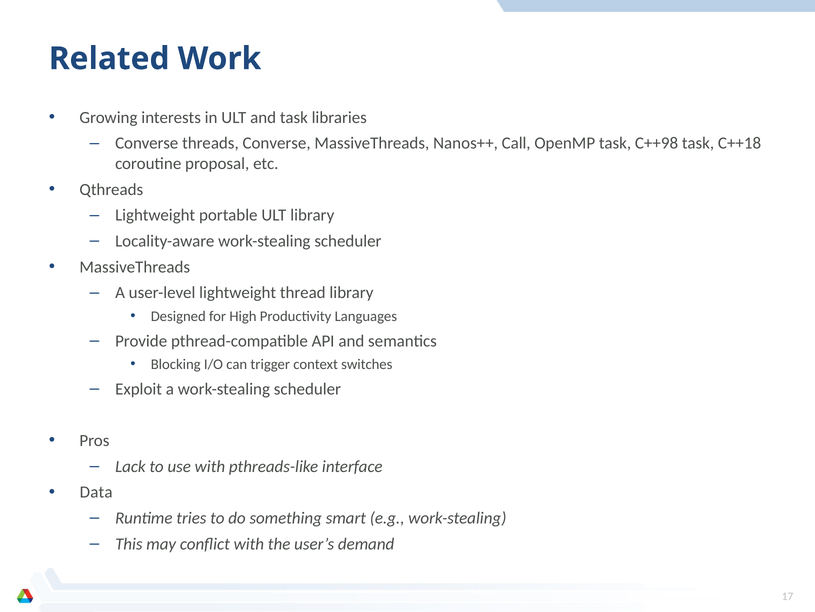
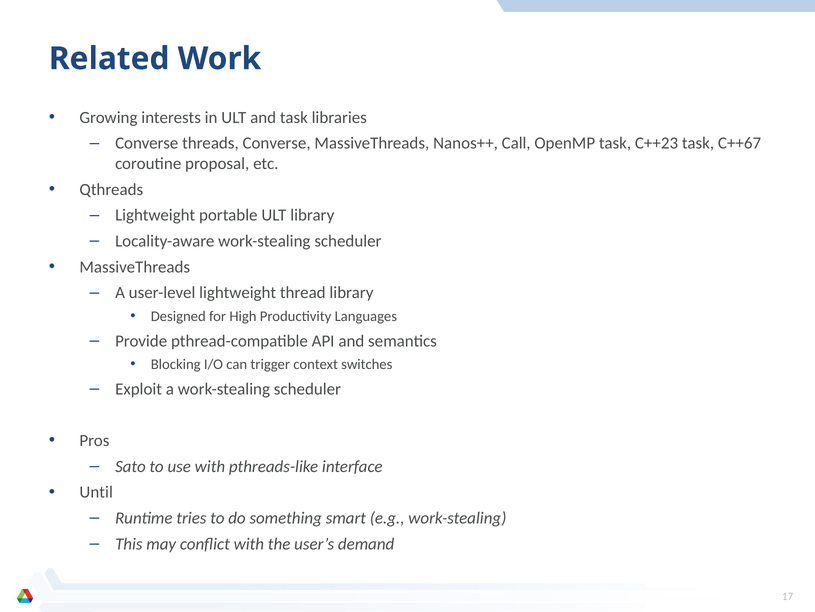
C++98: C++98 -> C++23 (657, 143)
C++18: C++18 -> C++67 (740, 143)
Lack: Lack -> Sato (130, 466)
Data: Data -> Until (96, 492)
